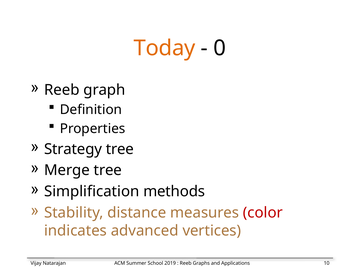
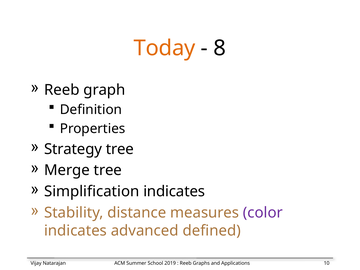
0: 0 -> 8 (220, 48)
Simplification methods: methods -> indicates (174, 191)
color colour: red -> purple (263, 213)
vertices: vertices -> defined (212, 231)
